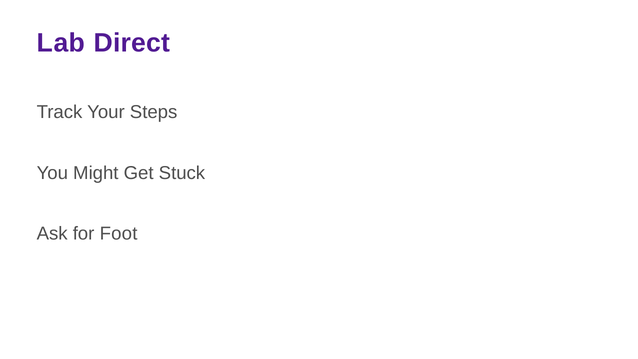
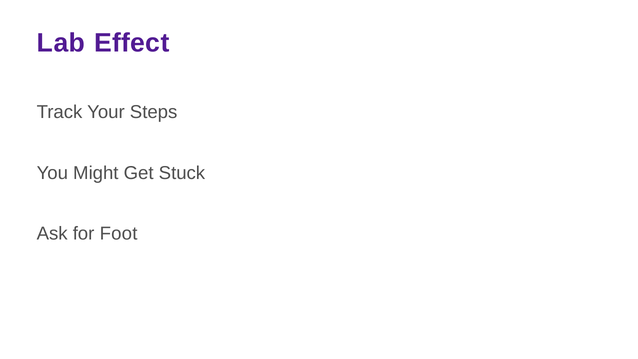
Direct: Direct -> Effect (132, 43)
